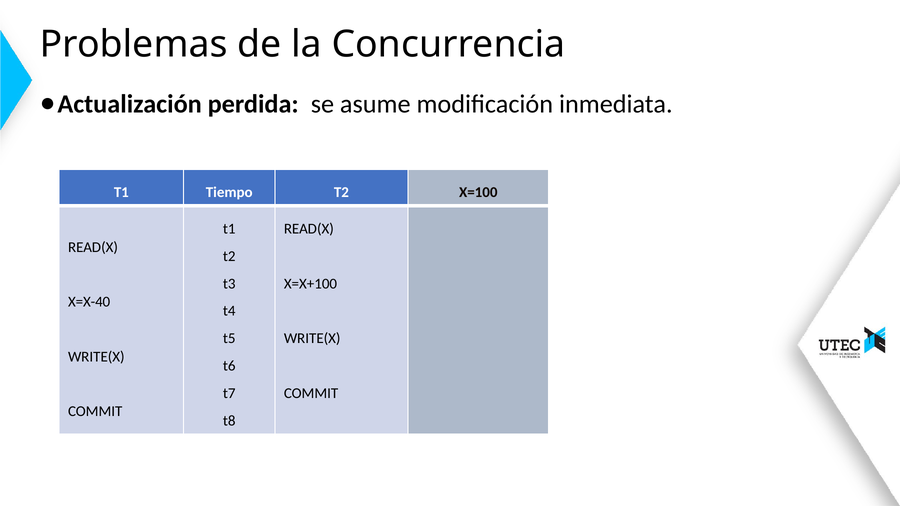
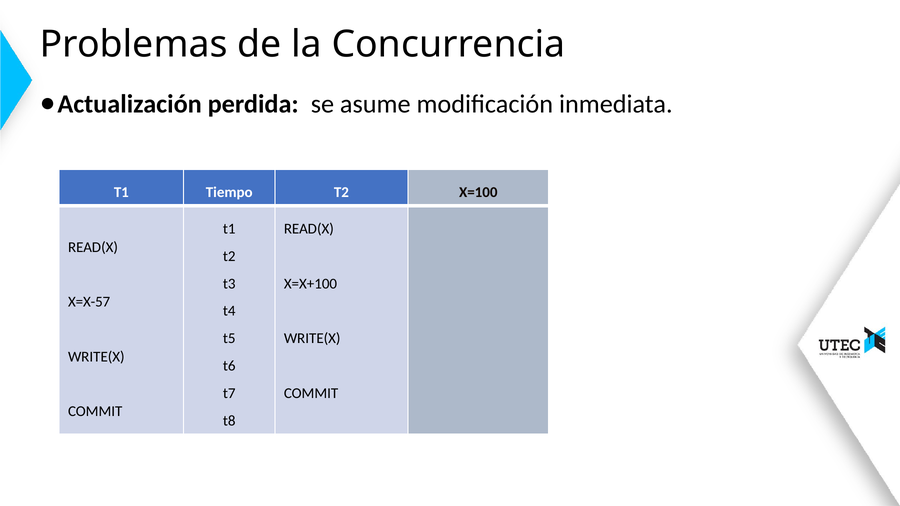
X=X-40: X=X-40 -> X=X-57 (89, 302)
